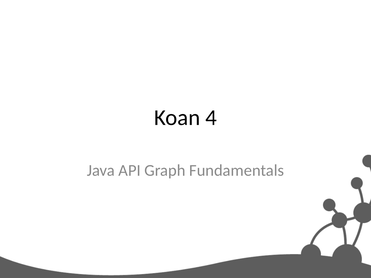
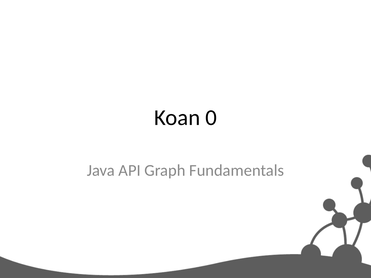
4: 4 -> 0 (211, 118)
